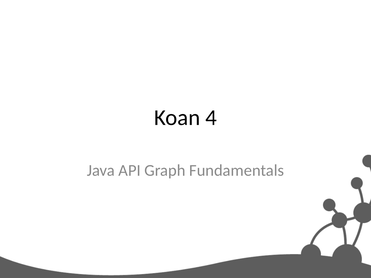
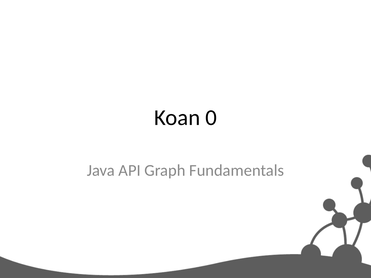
4: 4 -> 0 (211, 118)
